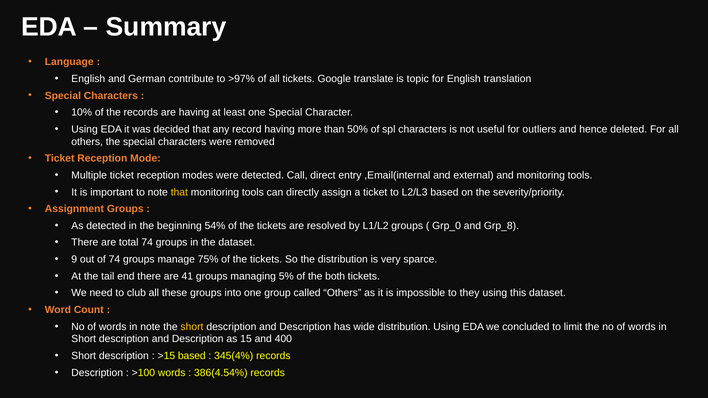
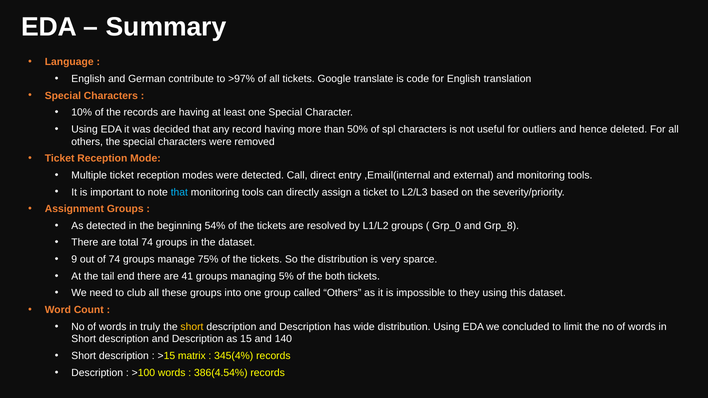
topic: topic -> code (418, 79)
that colour: yellow -> light blue (179, 192)
in note: note -> truly (150, 327)
400: 400 -> 140 (283, 339)
>15 based: based -> matrix (192, 356)
